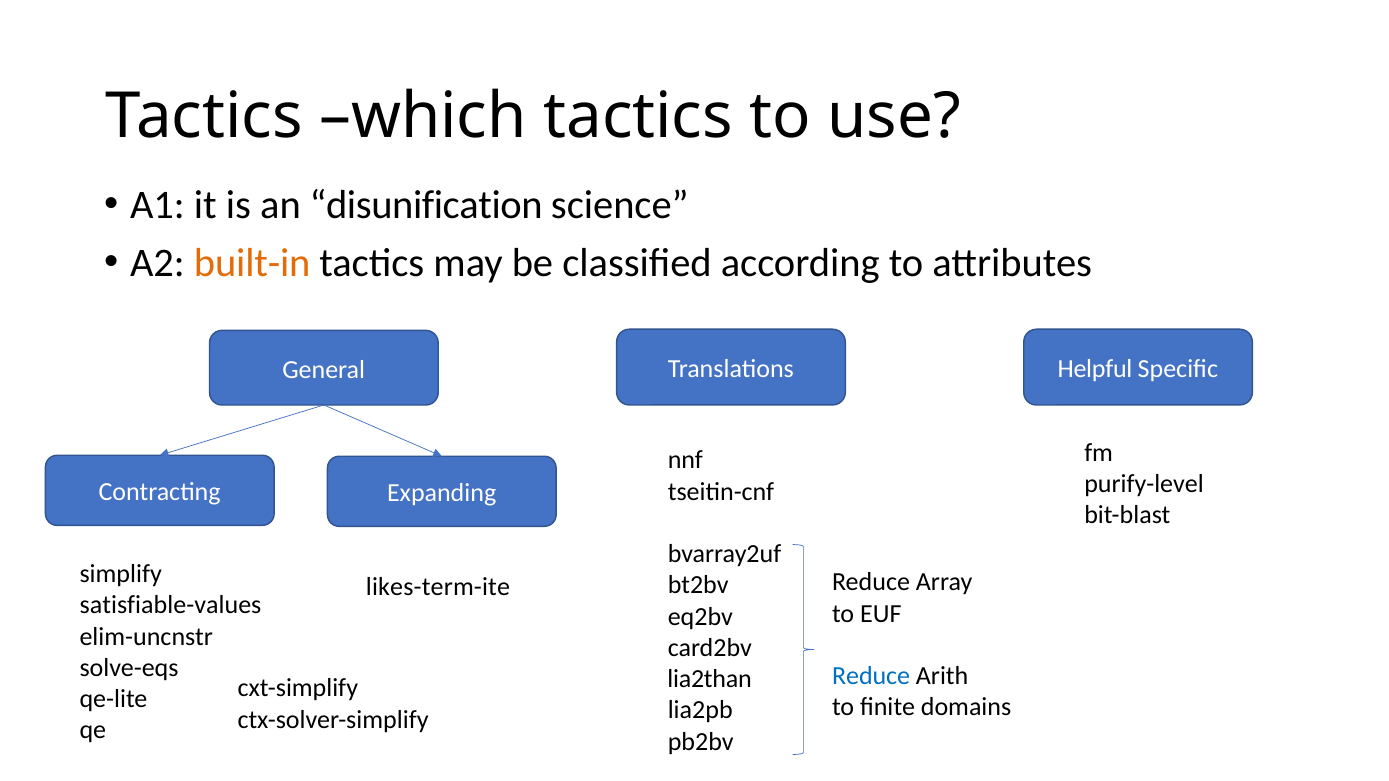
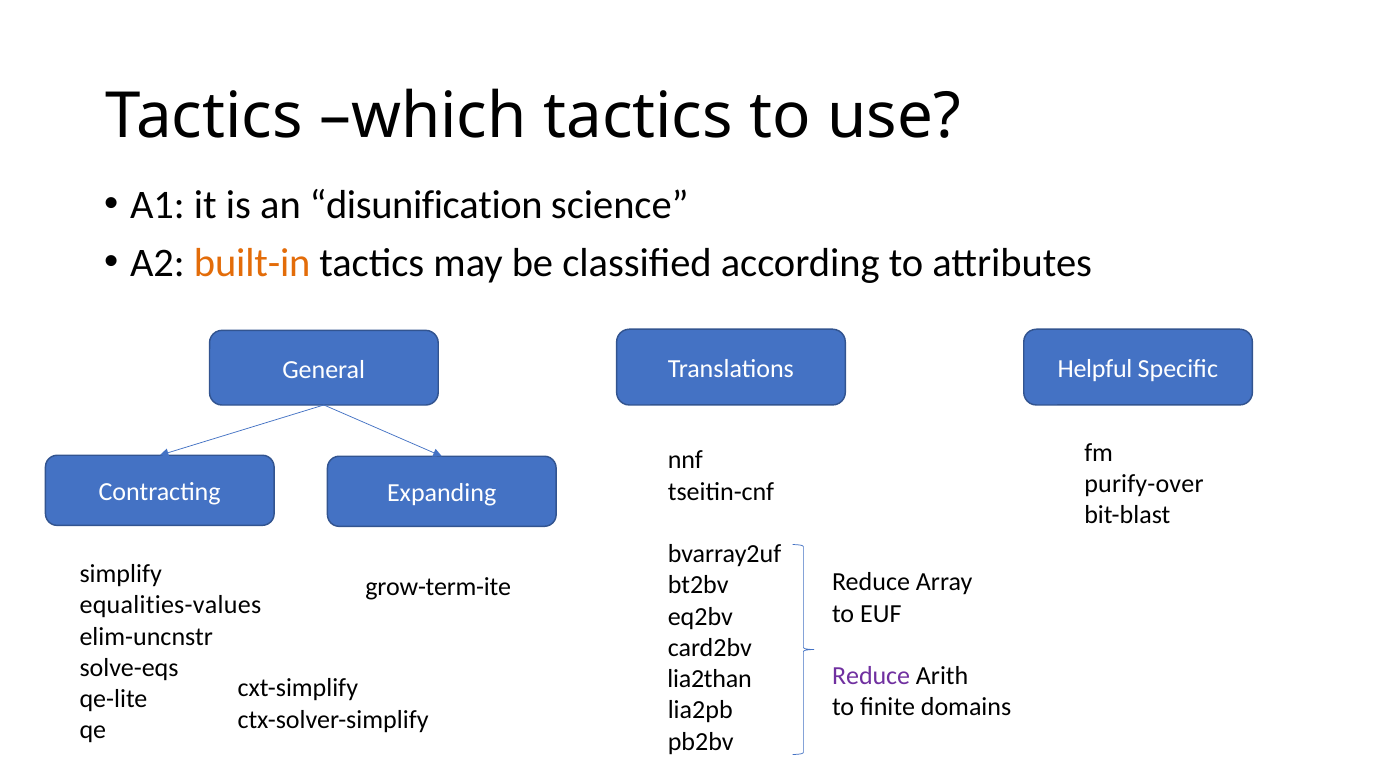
purify-level: purify-level -> purify-over (1144, 484)
likes-term-ite: likes-term-ite -> grow-term-ite (438, 587)
satisfiable-values: satisfiable-values -> equalities-values (170, 606)
Reduce colour: blue -> purple (871, 676)
